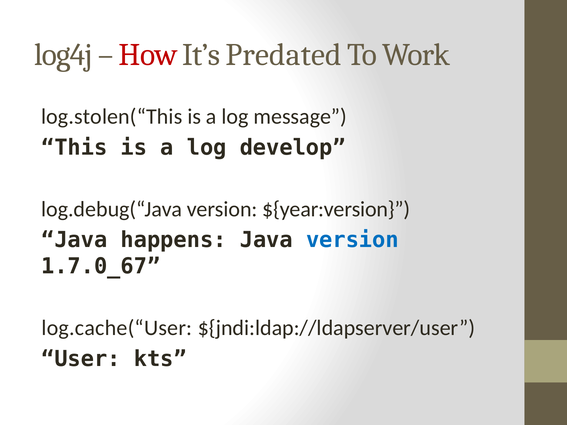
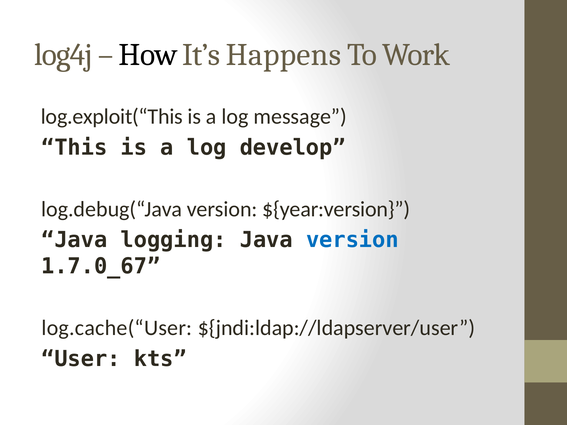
How colour: red -> black (148, 55)
Predated: Predated -> Happens (283, 55)
log.stolen(“This: log.stolen(“This -> log.exploit(“This (112, 117)
happens: happens -> logging (174, 240)
